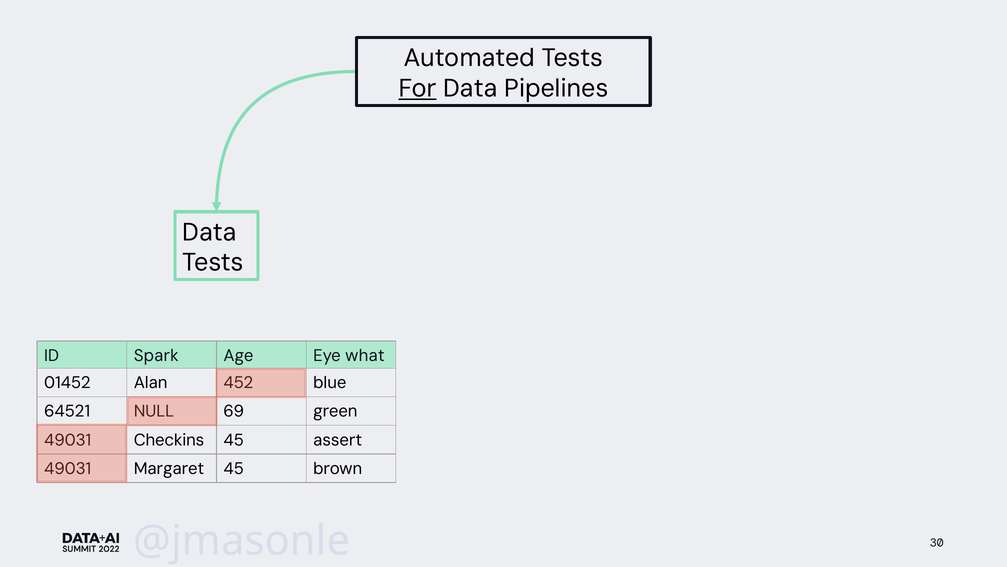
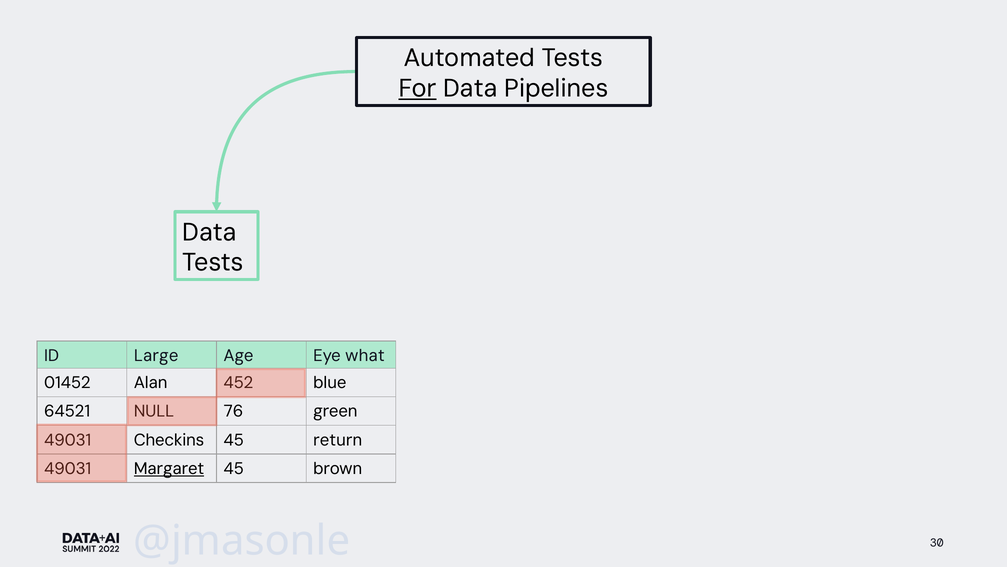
Spark: Spark -> Large (156, 355)
69: 69 -> 76 (233, 411)
assert: assert -> return (338, 440)
Margaret underline: none -> present (169, 468)
